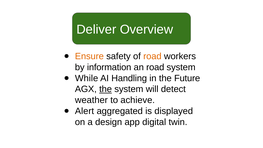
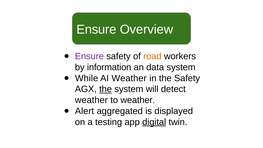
Deliver: Deliver -> Ensure (96, 29)
Ensure colour: orange -> purple (89, 56)
an road: road -> data (155, 67)
AI Handling: Handling -> Weather (129, 78)
the Future: Future -> Safety (187, 78)
to achieve: achieve -> weather (138, 100)
design: design -> testing (109, 122)
digital underline: none -> present (154, 122)
